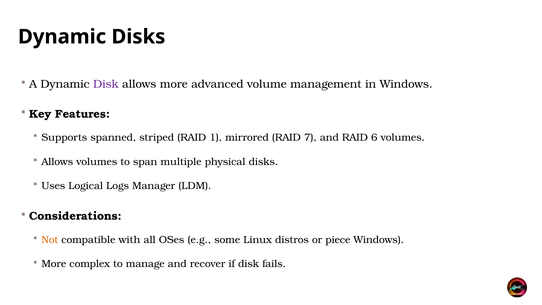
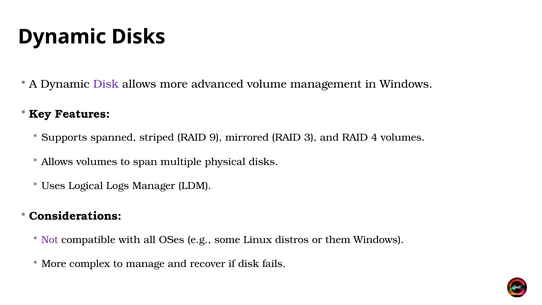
1: 1 -> 9 (216, 138)
7: 7 -> 3 (310, 138)
6: 6 -> 4 (374, 138)
Not colour: orange -> purple (50, 240)
piece: piece -> them (338, 240)
